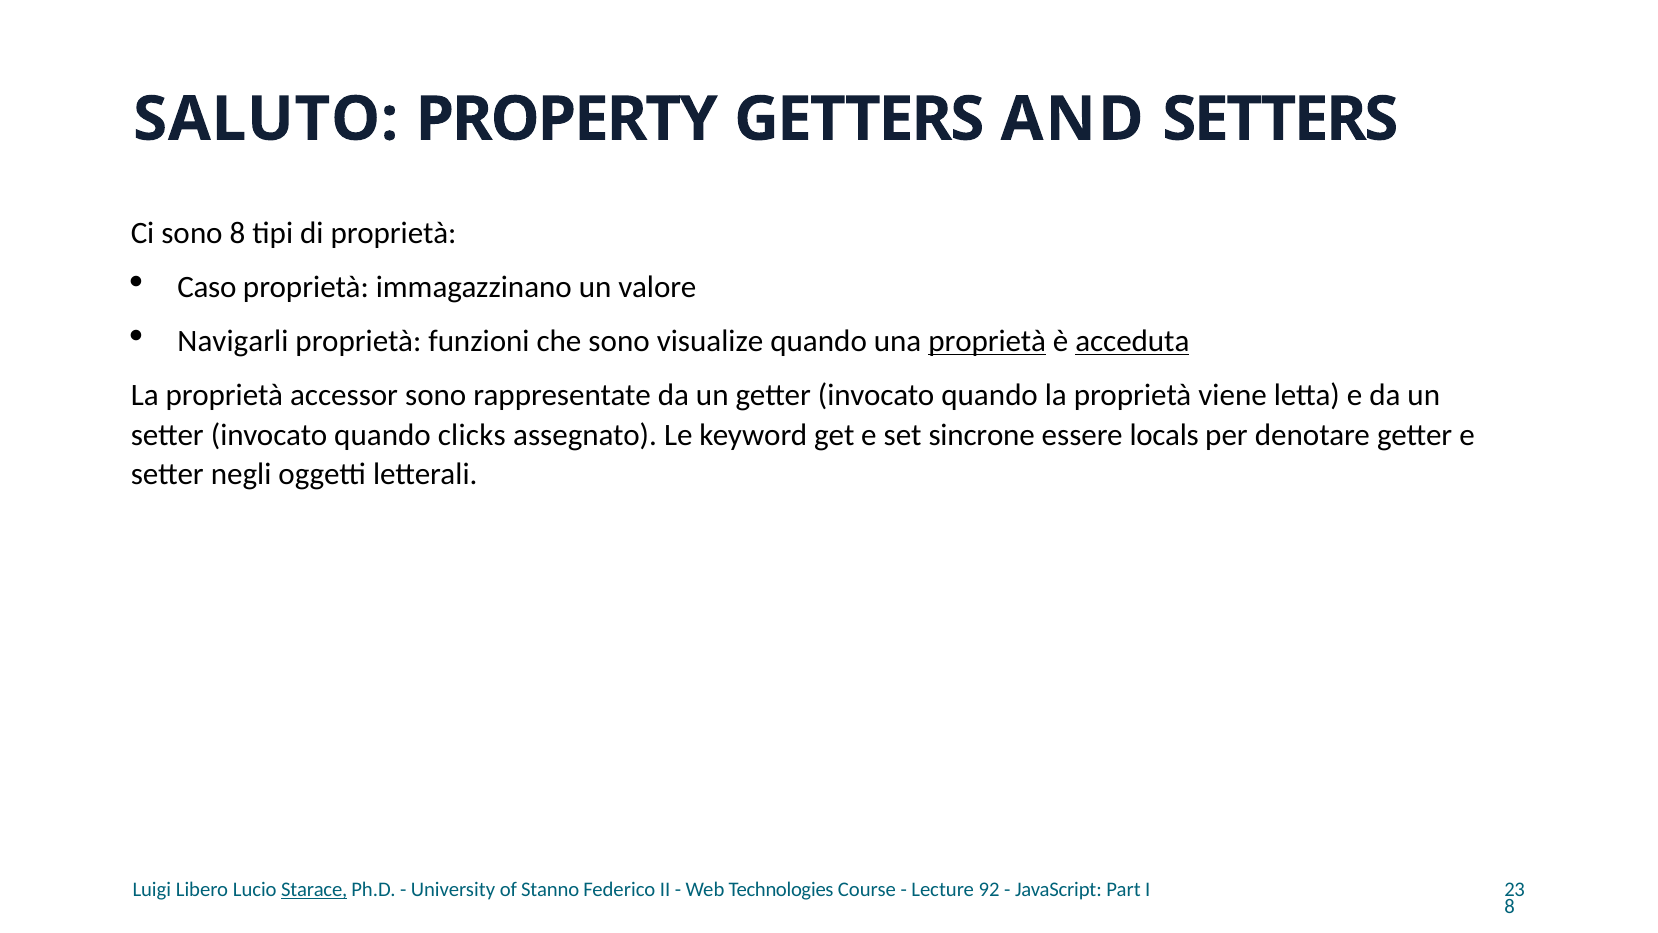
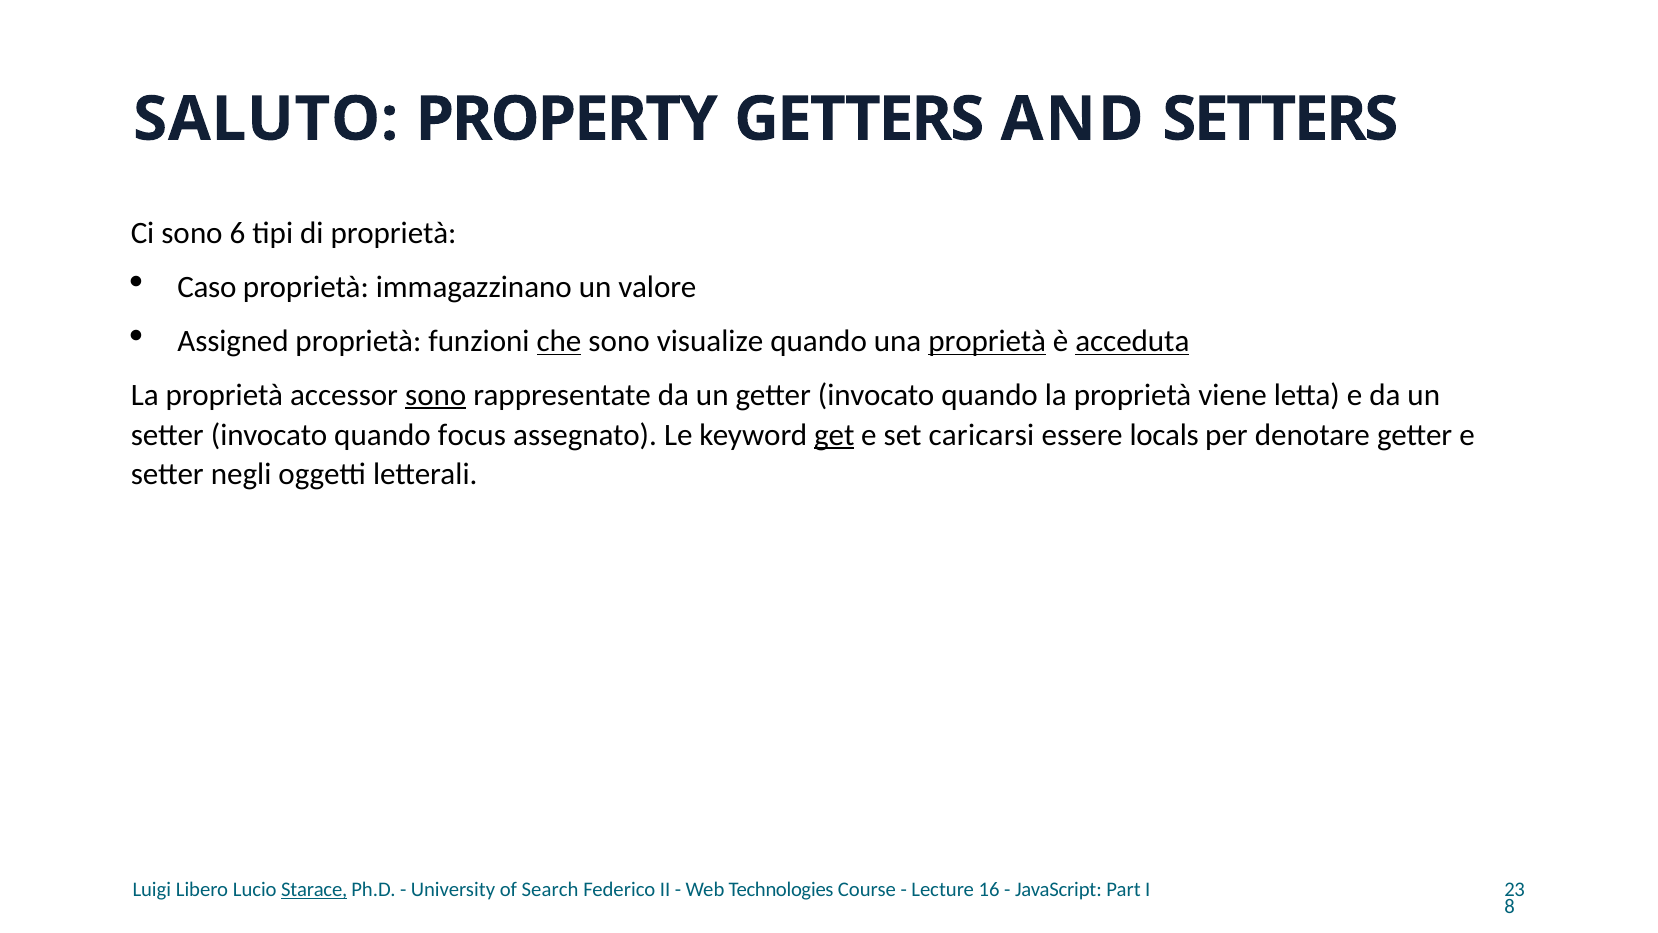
sono 8: 8 -> 6 (237, 234)
Navigarli: Navigarli -> Assigned (233, 341)
che underline: none -> present (559, 341)
sono underline: none -> present (436, 395)
clicks: clicks -> focus (472, 435)
get underline: none -> present (834, 435)
sincrone: sincrone -> caricarsi (981, 435)
Stanno: Stanno -> Search (550, 890)
92: 92 -> 16 (989, 890)
